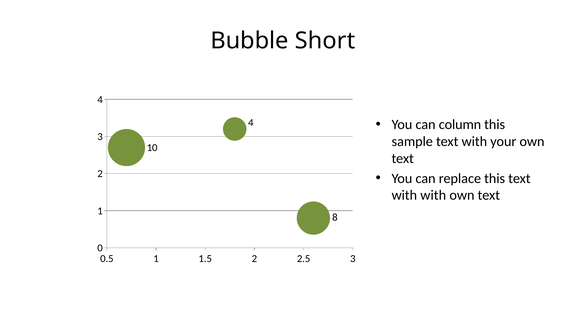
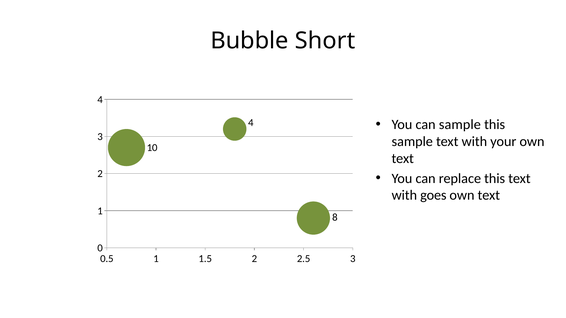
can column: column -> sample (460, 125)
with with: with -> goes (433, 196)
